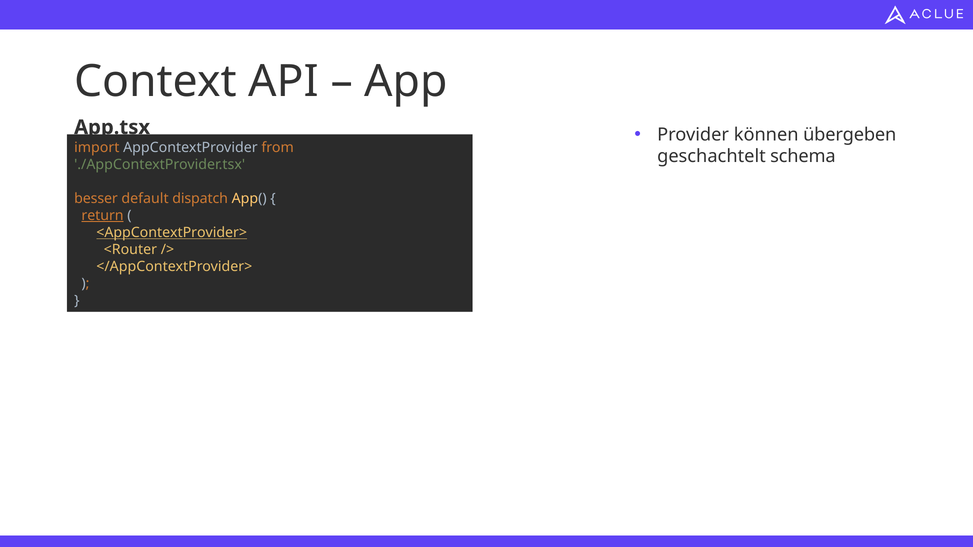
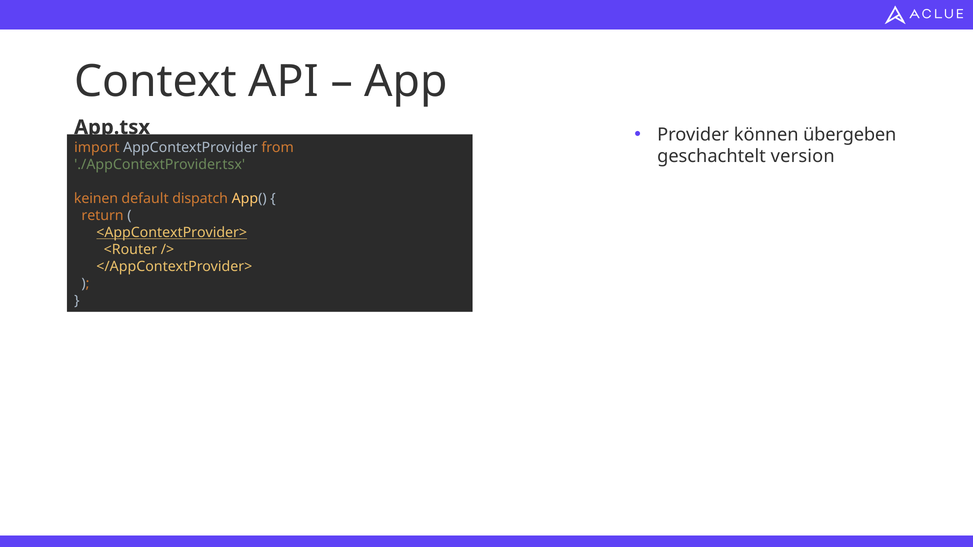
schema: schema -> version (803, 156)
besser: besser -> keinen (96, 199)
return underline: present -> none (103, 216)
